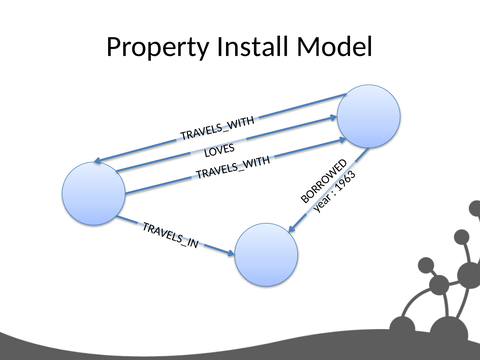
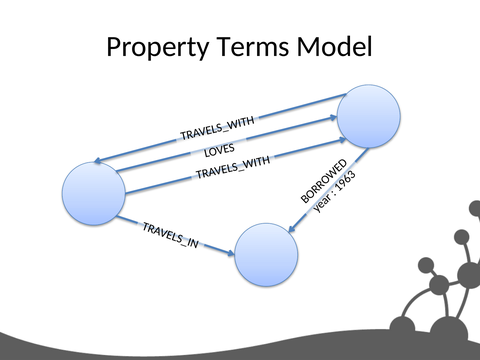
Install: Install -> Terms (253, 46)
